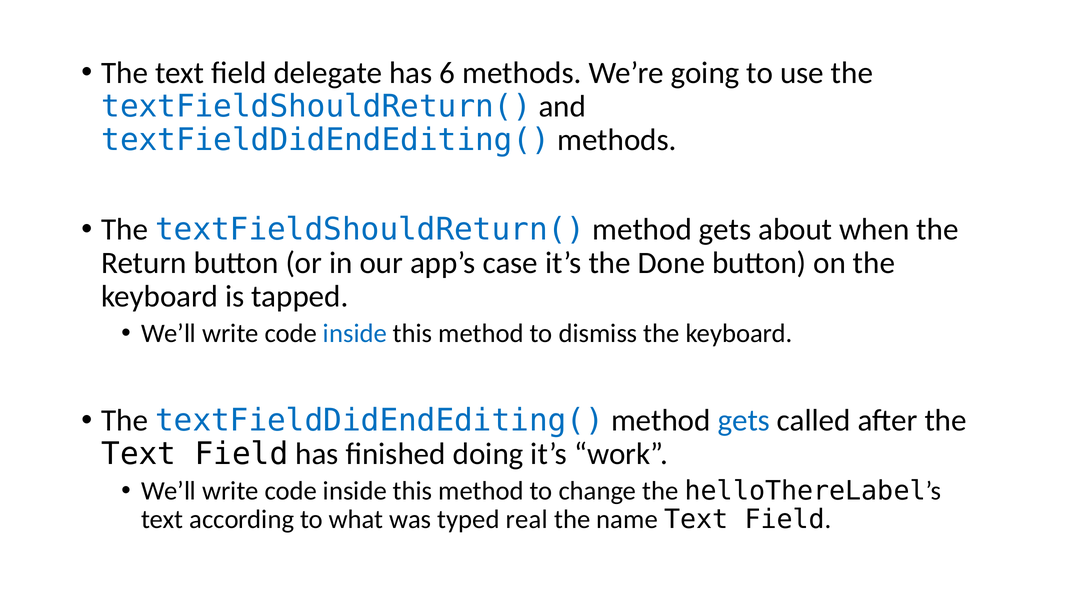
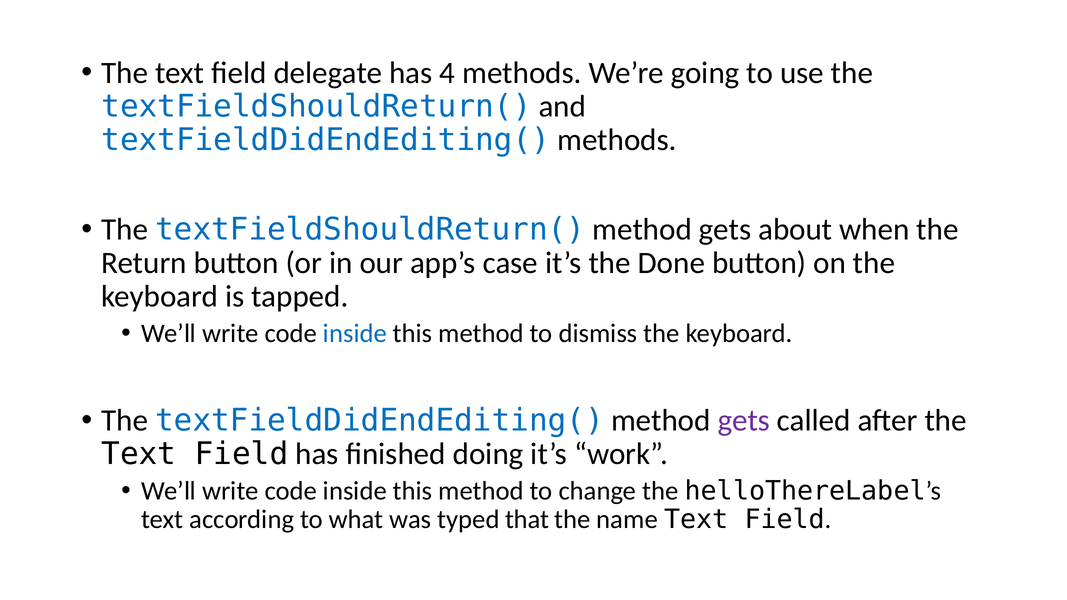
6: 6 -> 4 (447, 73)
gets colour: blue -> purple (744, 421)
real: real -> that (527, 520)
